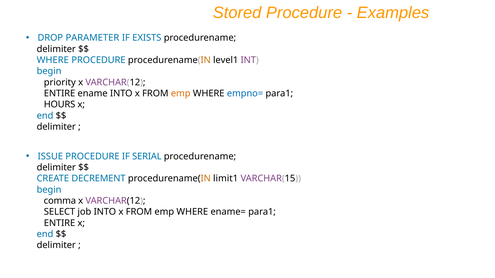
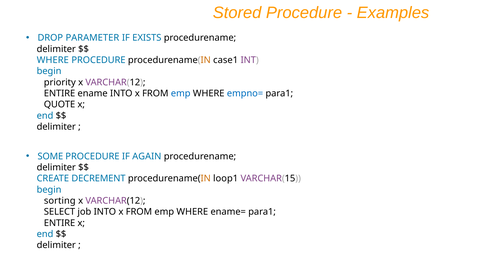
level1: level1 -> case1 (226, 60)
emp colour: orange -> blue (181, 94)
HOURS: HOURS -> QUOTE (60, 105)
ISSUE: ISSUE -> SOME (50, 157)
SERIAL: SERIAL -> AGAIN (147, 157)
limit1: limit1 -> loop1 (226, 179)
comma: comma -> sorting (60, 201)
